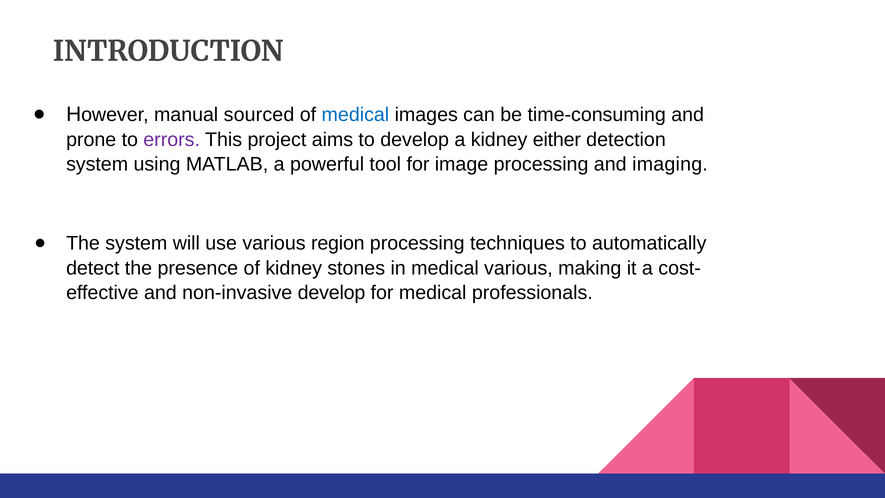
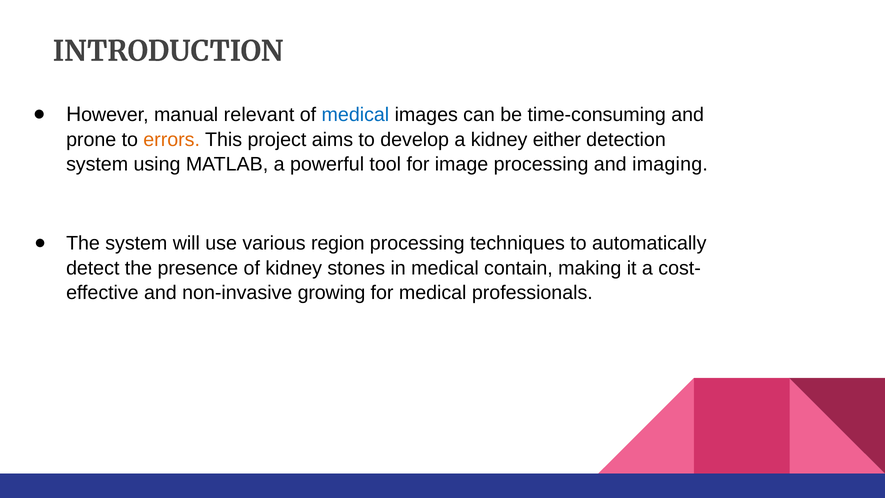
sourced: sourced -> relevant (259, 115)
errors colour: purple -> orange (172, 140)
medical various: various -> contain (518, 268)
non-invasive develop: develop -> growing (332, 293)
